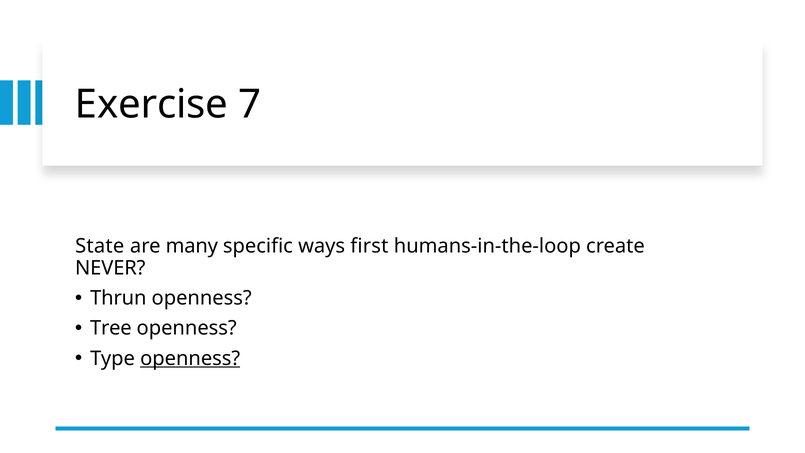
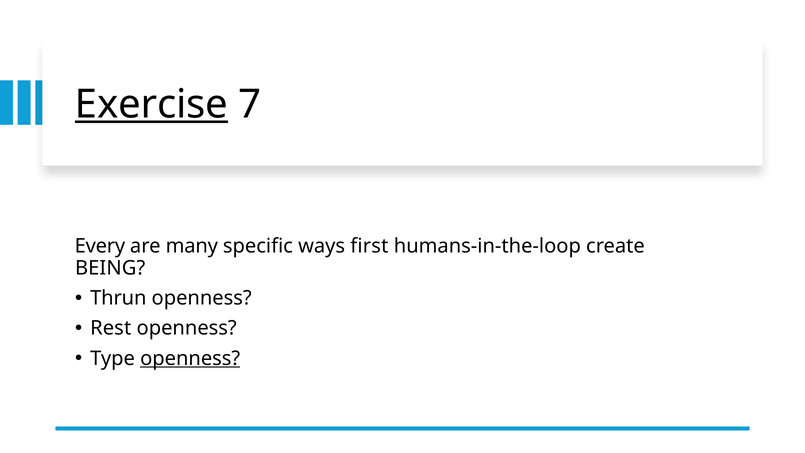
Exercise underline: none -> present (152, 105)
State: State -> Every (100, 246)
NEVER: NEVER -> BEING (110, 268)
Tree: Tree -> Rest (111, 328)
